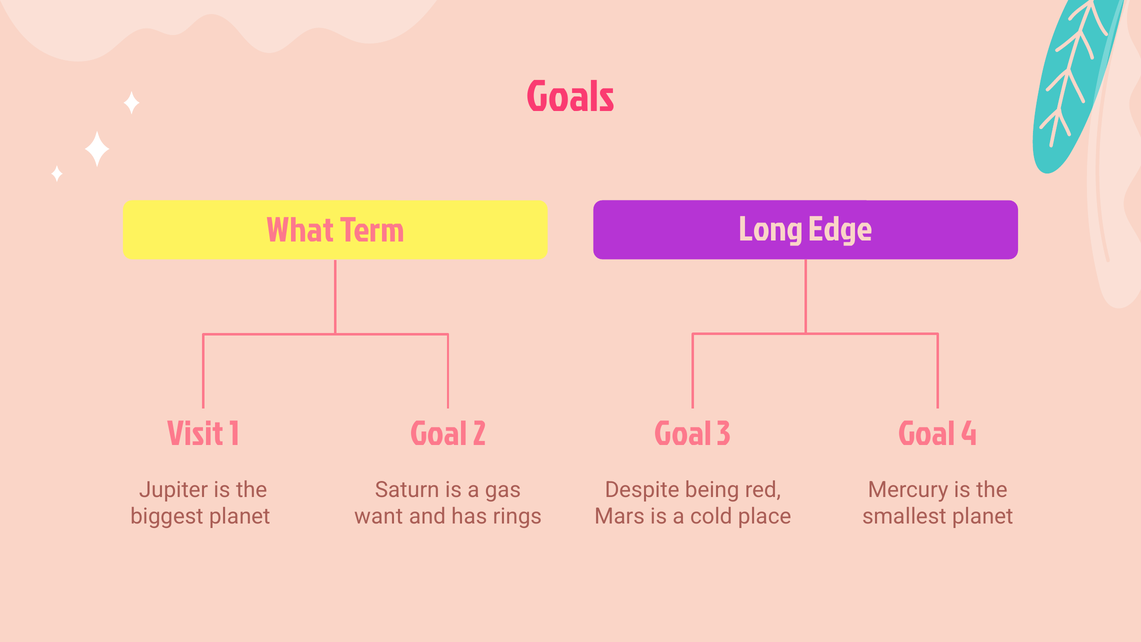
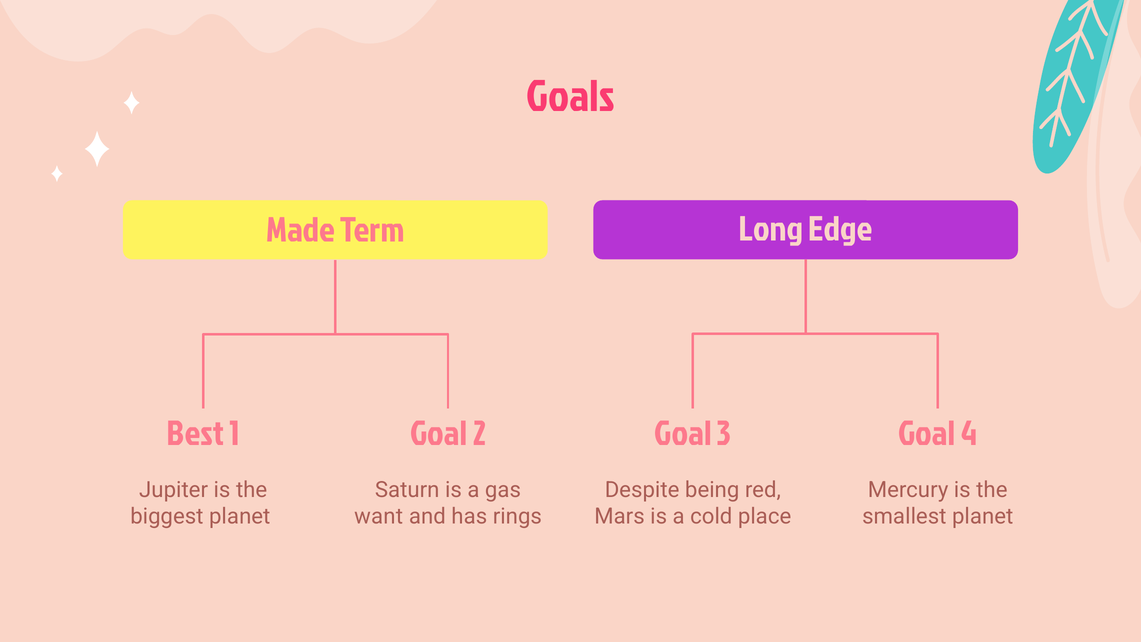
What: What -> Made (301, 230)
Visit: Visit -> Best (195, 434)
